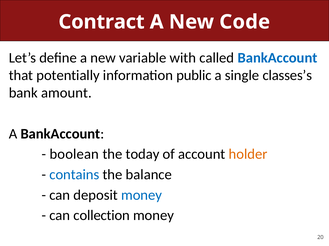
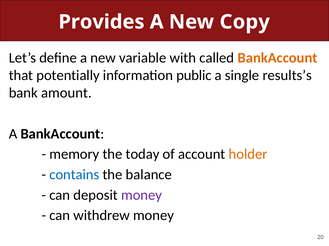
Contract: Contract -> Provides (101, 22)
Code: Code -> Copy (245, 22)
BankAccount colour: blue -> orange (278, 58)
classes’s: classes’s -> results’s (287, 76)
boolean: boolean -> memory (74, 155)
money colour: blue -> purple (142, 196)
collection: collection -> withdrew (102, 216)
